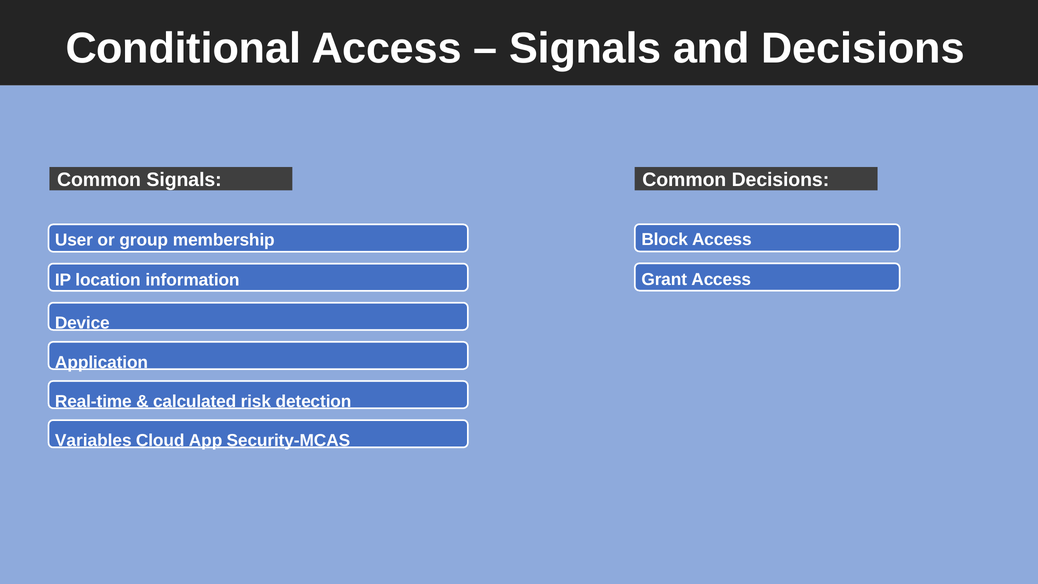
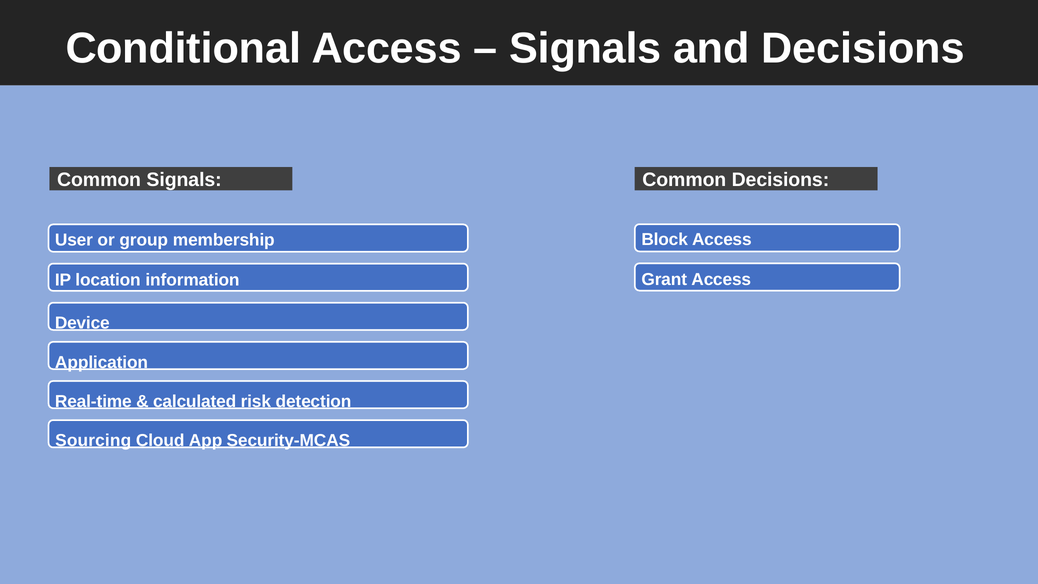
Variables: Variables -> Sourcing (93, 441)
